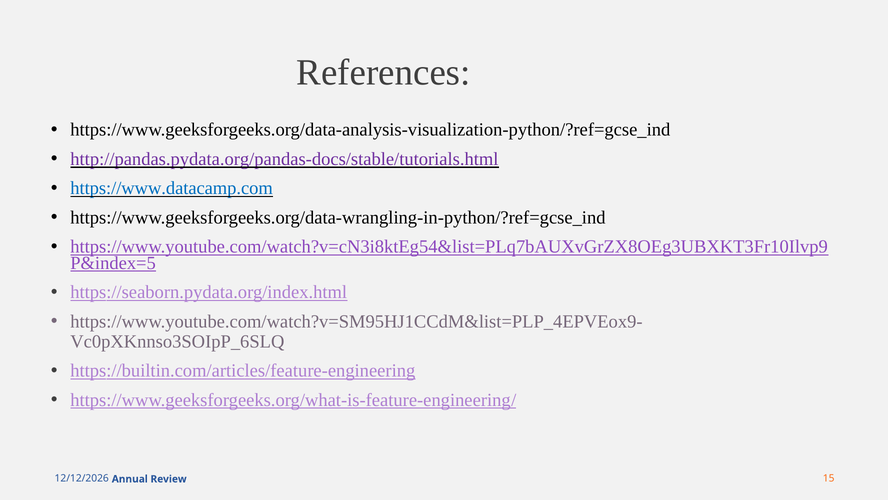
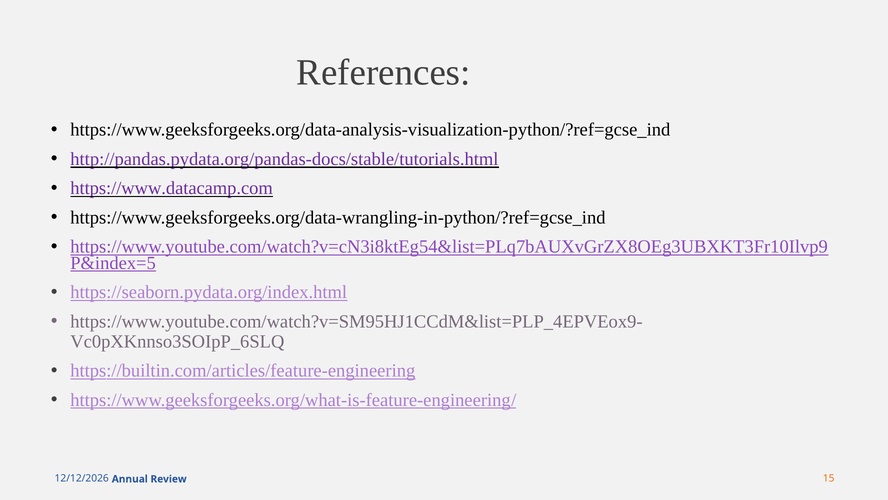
https://www.datacamp.com colour: blue -> purple (172, 188)
